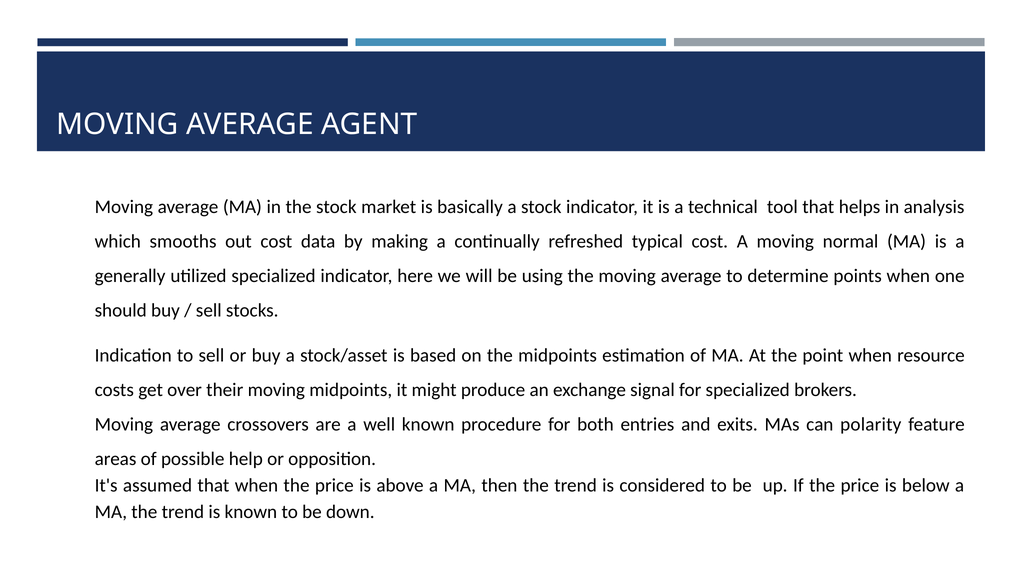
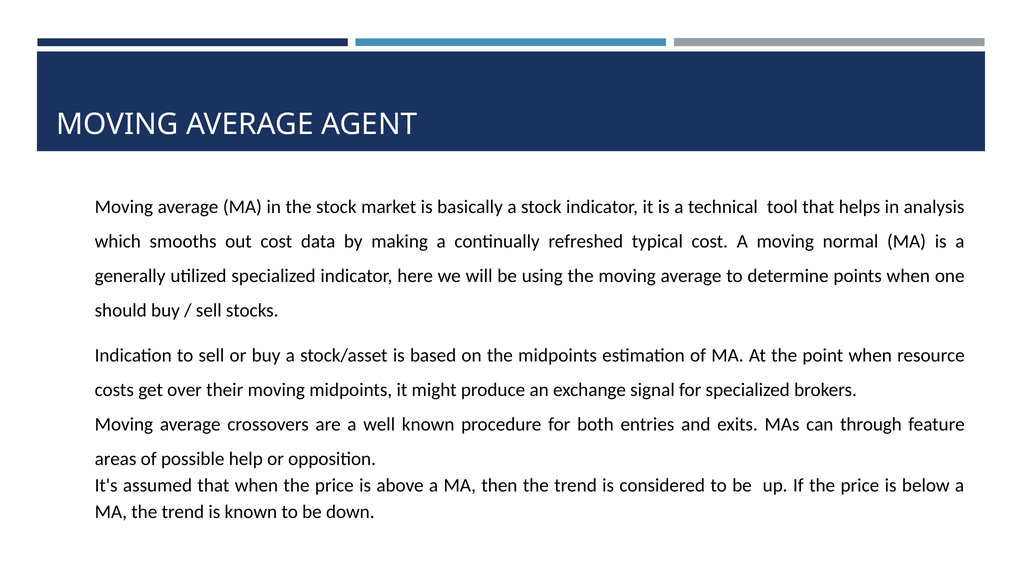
polarity: polarity -> through (871, 424)
